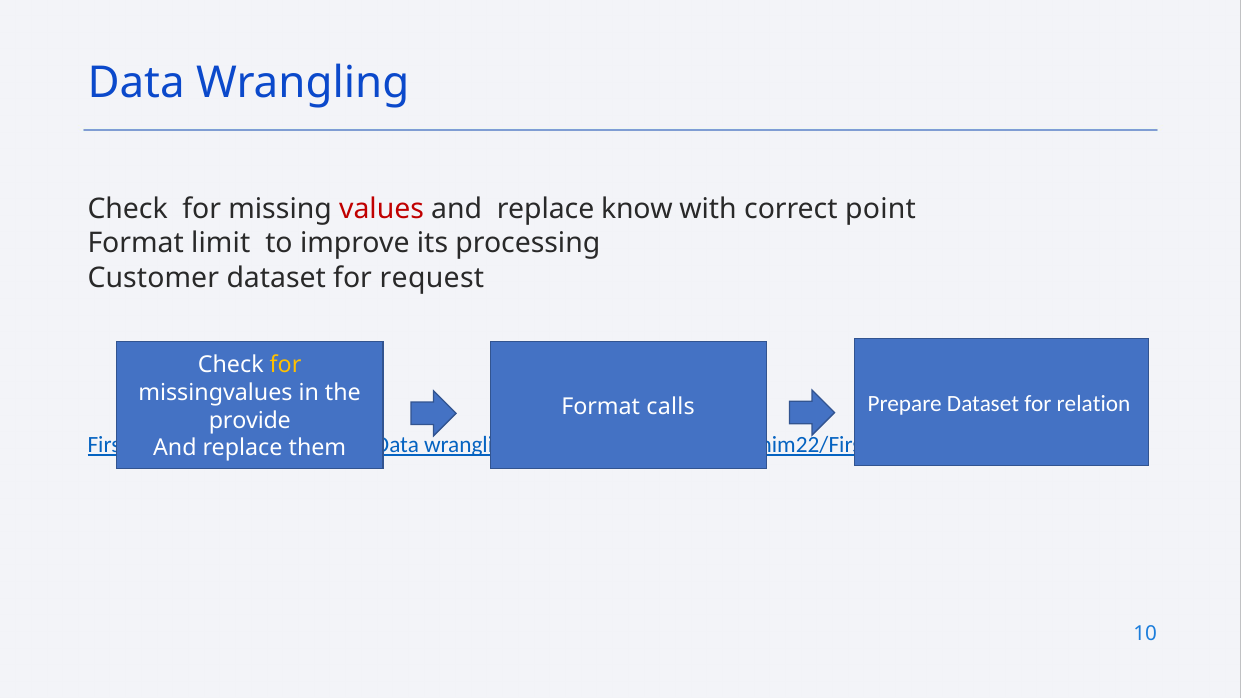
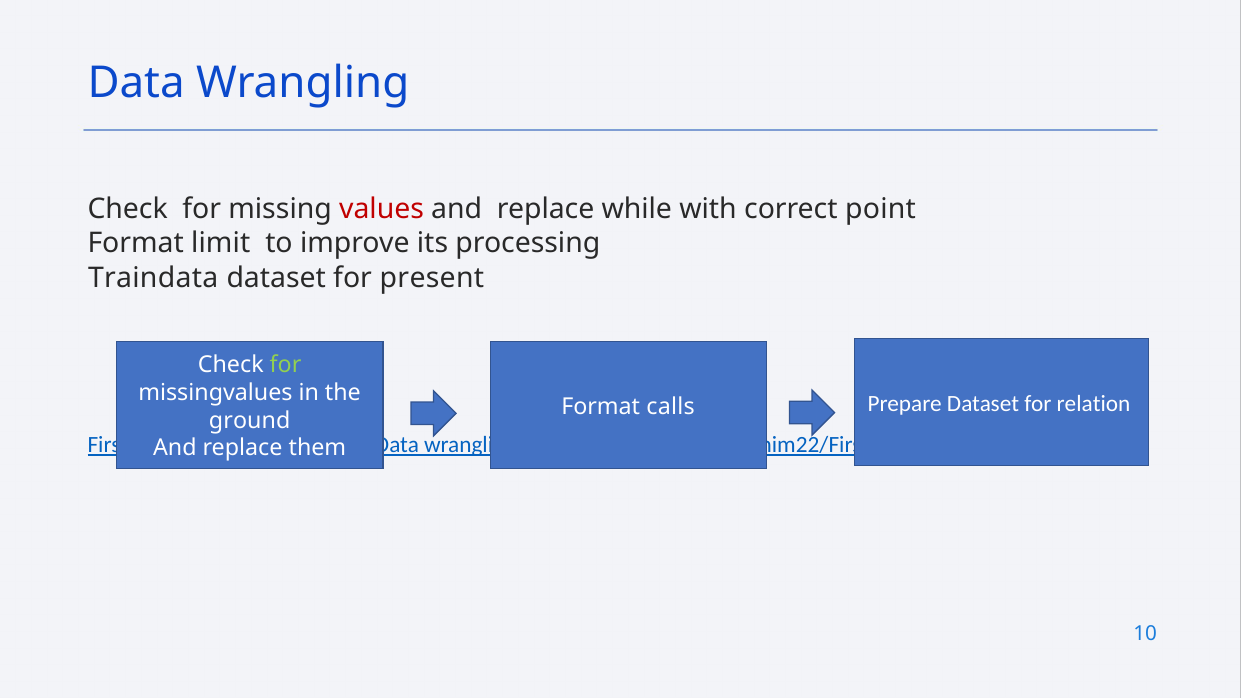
know: know -> while (637, 209)
Customer: Customer -> Traindata (153, 278)
request: request -> present (432, 278)
for colour: yellow -> light green (286, 365)
provide: provide -> ground (250, 420)
